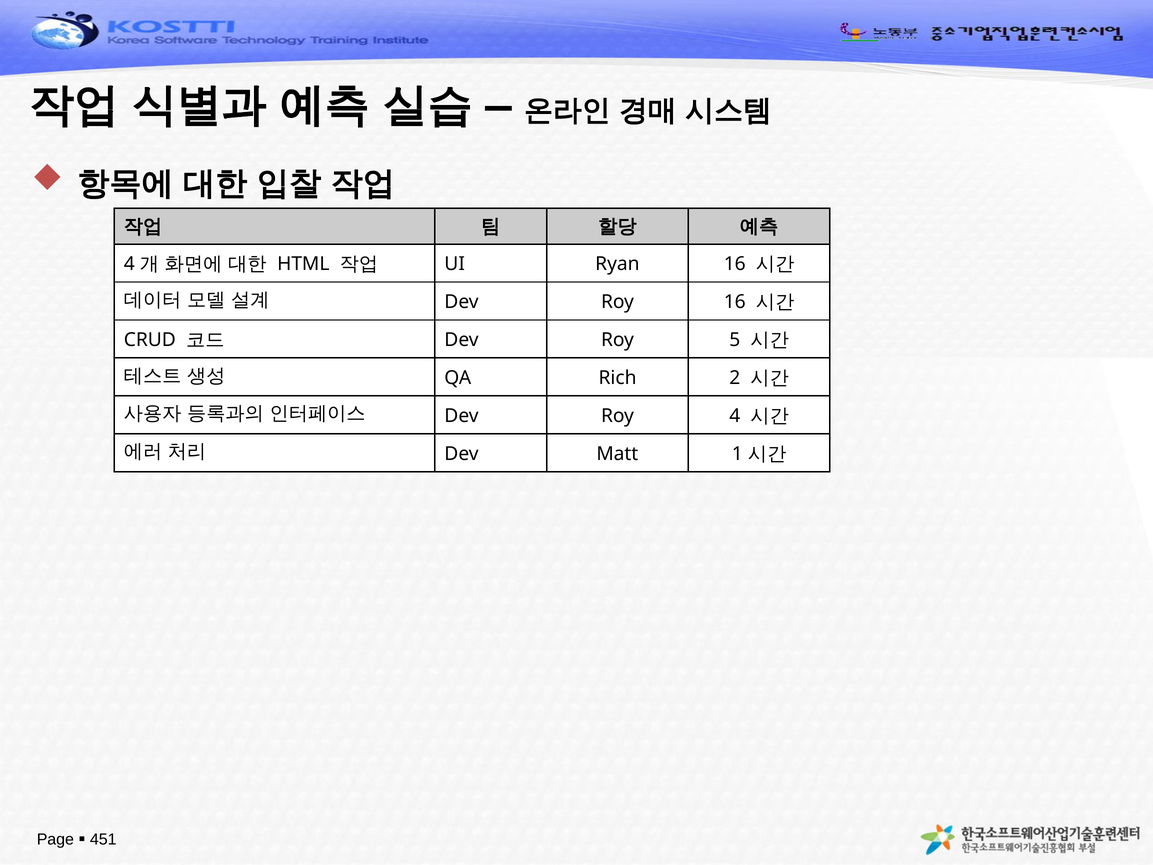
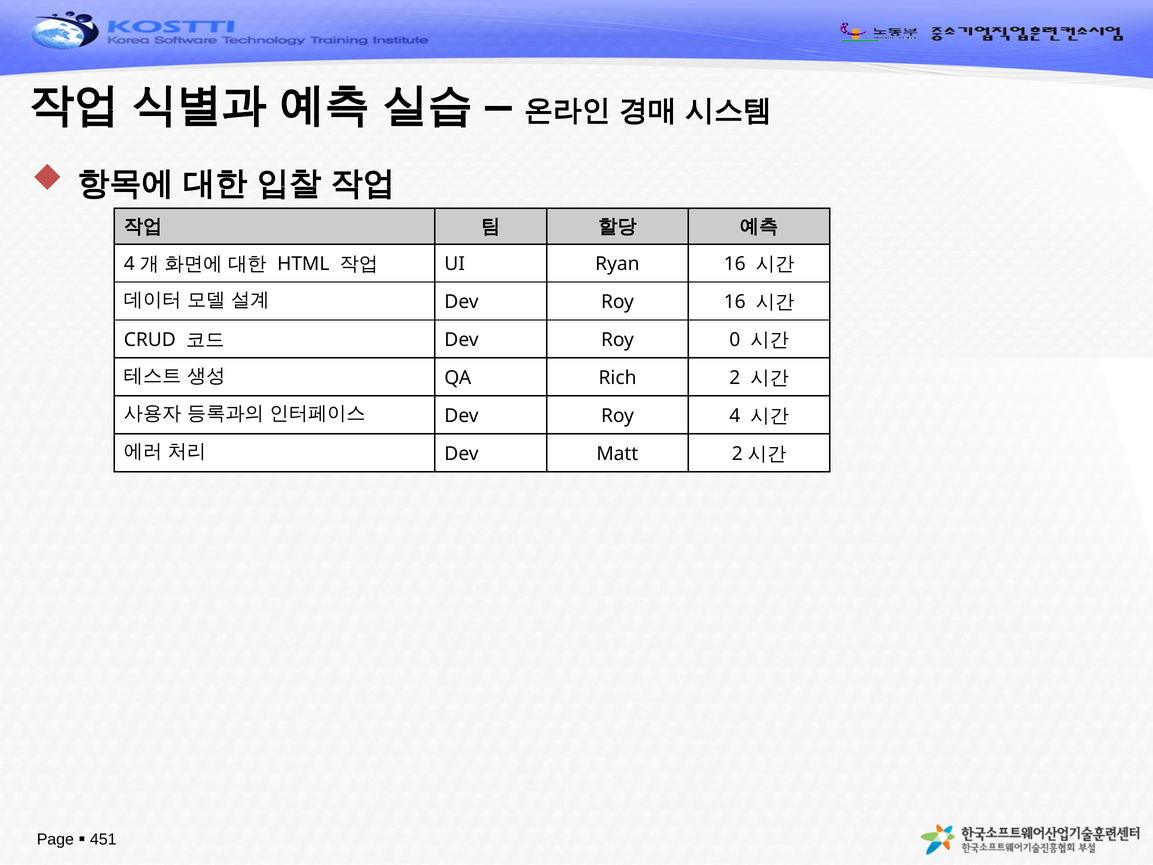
5: 5 -> 0 (735, 340)
Matt 1: 1 -> 2 (737, 454)
